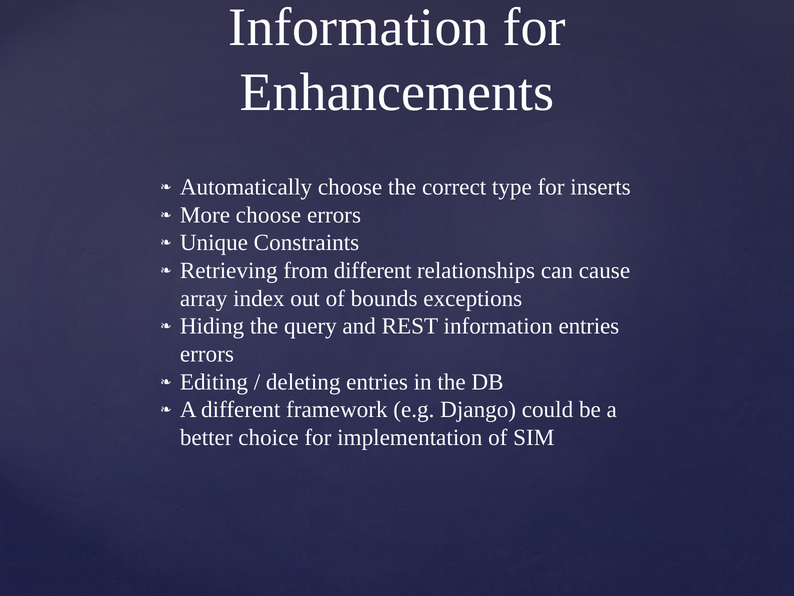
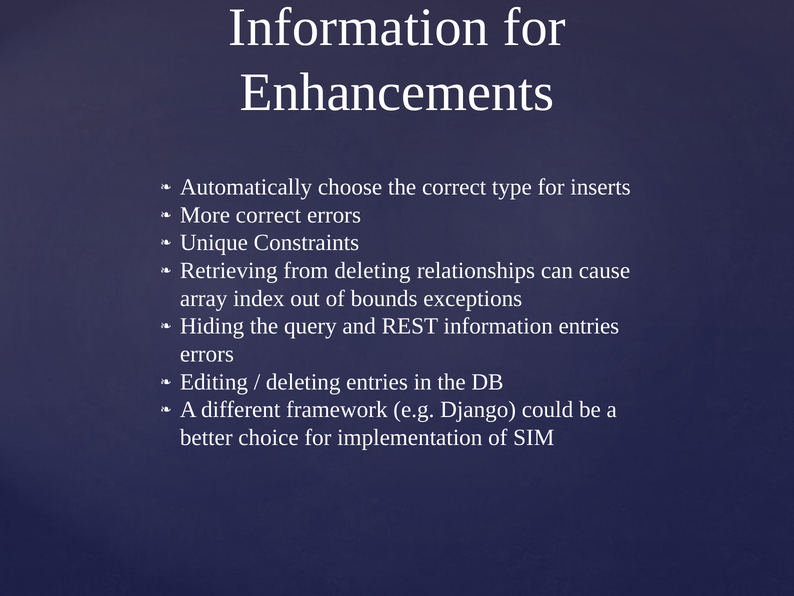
More choose: choose -> correct (268, 215)
from different: different -> deleting (372, 270)
